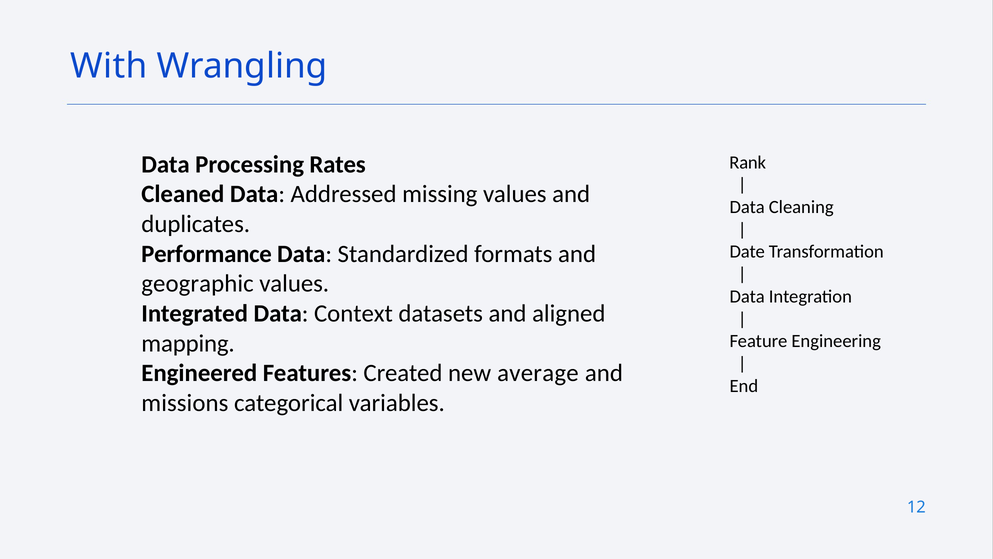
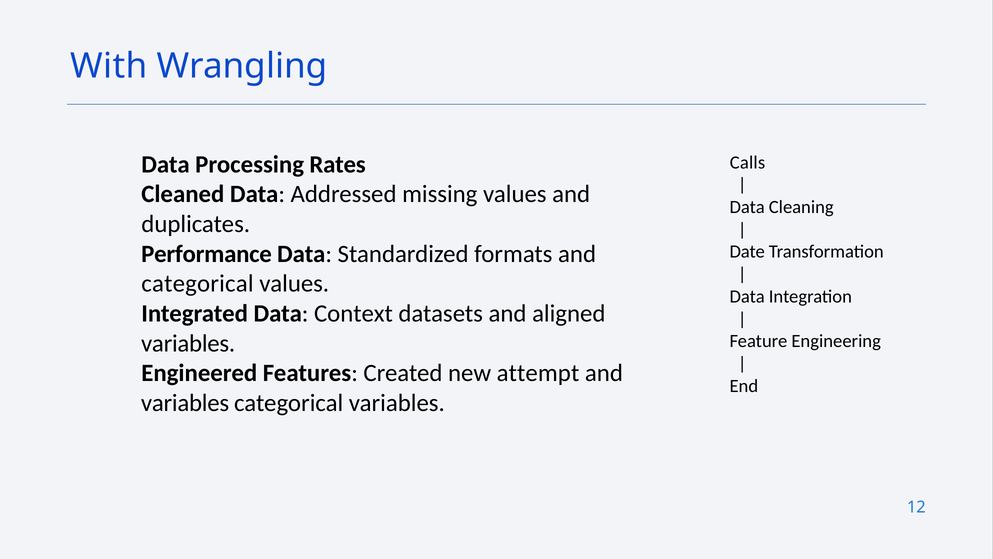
Rank: Rank -> Calls (748, 162)
geographic: geographic -> categorical (197, 283)
mapping: mapping -> variables (188, 343)
average: average -> attempt (538, 373)
missions: missions -> variables (185, 403)
